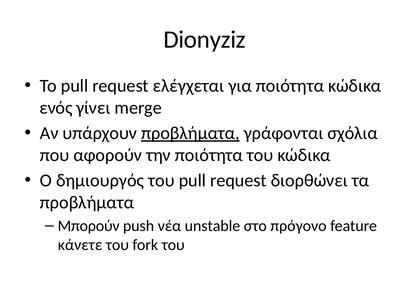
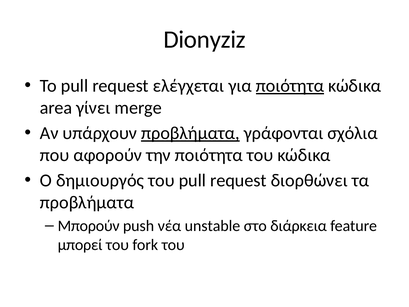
ποιότητα underline: none -> present (290, 86)
ενός: ενός -> area (56, 108)
πρόγονο: πρόγονο -> διάρκεια (299, 226)
κάνετε: κάνετε -> μπορεί (80, 245)
